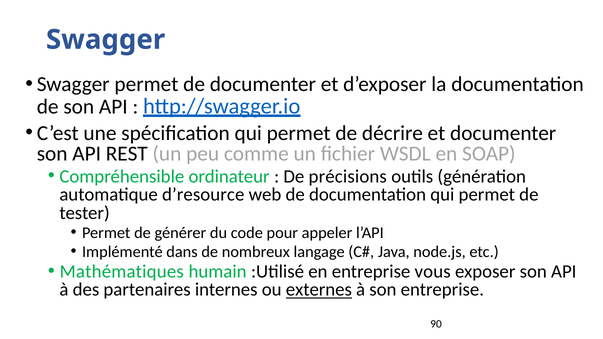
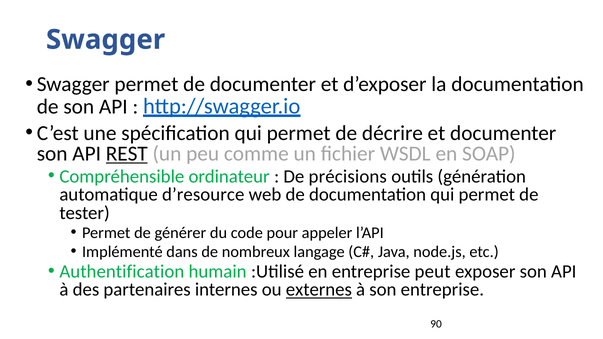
REST underline: none -> present (127, 154)
Mathématiques: Mathématiques -> Authentification (122, 272)
vous: vous -> peut (433, 272)
